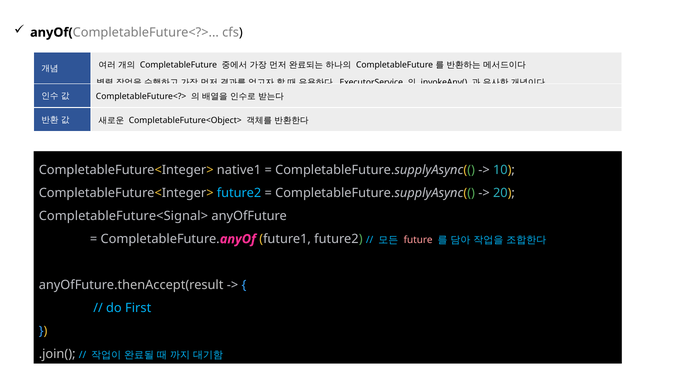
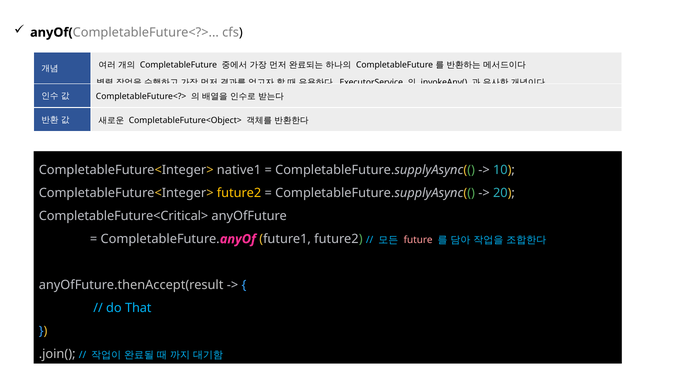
future2 colour: light blue -> yellow (239, 193)
CompletableFuture<Signal>: CompletableFuture<Signal> -> CompletableFuture<Critical> (124, 216)
First: First -> That (138, 308)
